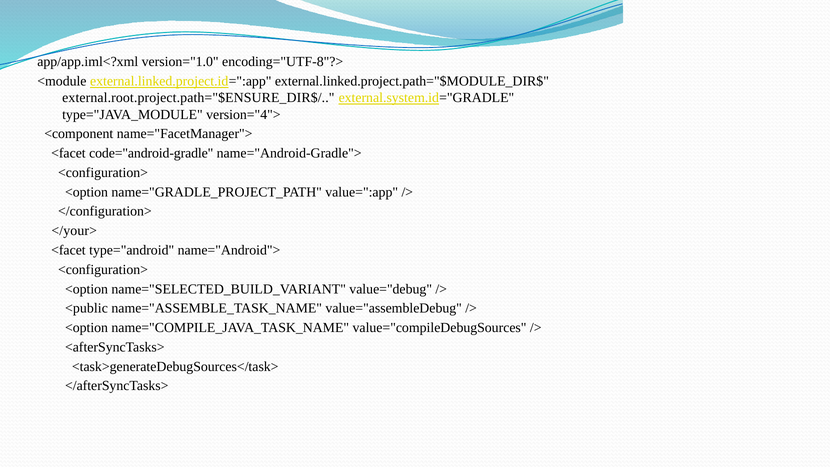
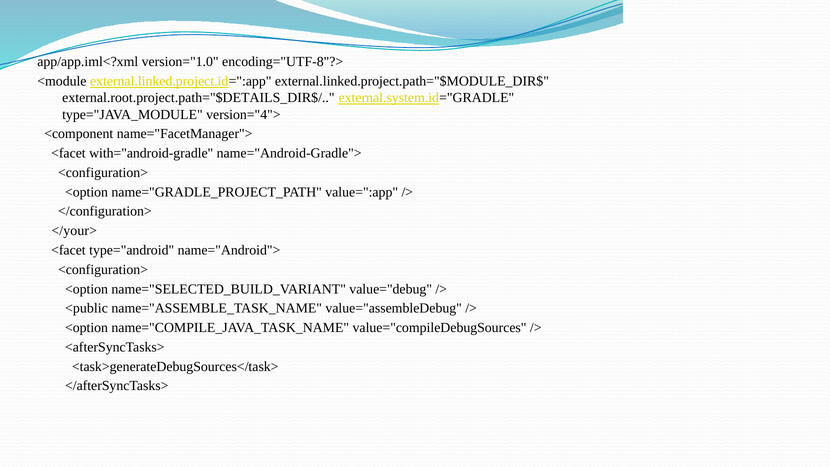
external.root.project.path="$ENSURE_DIR$/: external.root.project.path="$ENSURE_DIR$/ -> external.root.project.path="$DETAILS_DIR$/ (198, 98)
code="android-gradle: code="android-gradle -> with="android-gradle (151, 153)
